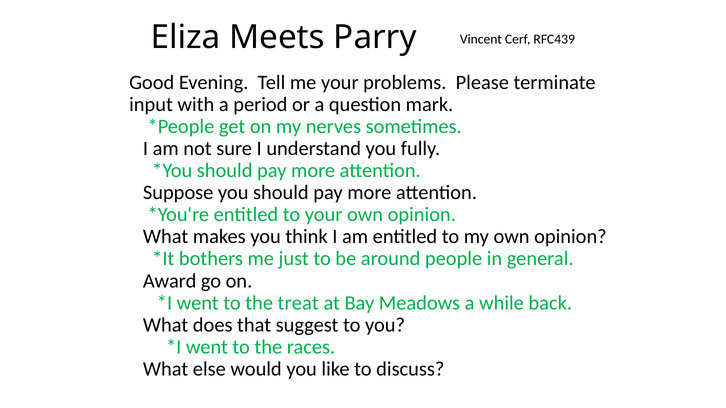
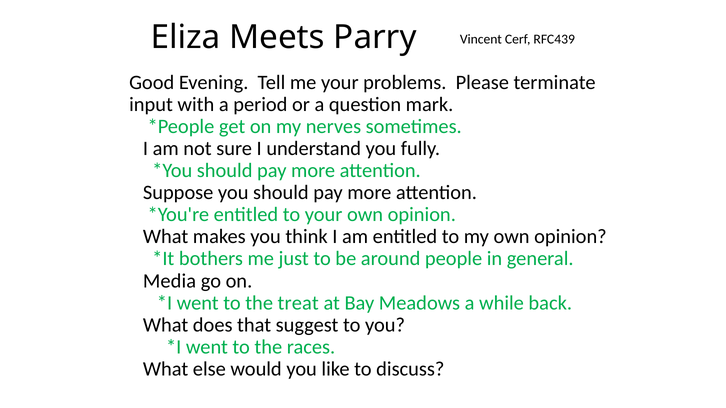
Award: Award -> Media (170, 281)
